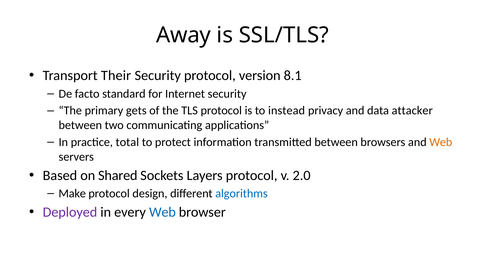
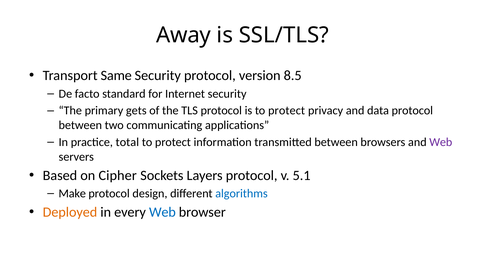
Their: Their -> Same (116, 76)
8.1: 8.1 -> 8.5 (293, 76)
is to instead: instead -> protect (287, 111)
data attacker: attacker -> protocol (412, 111)
Web colour: orange -> purple (441, 142)
Shared: Shared -> Cipher (118, 175)
2.0: 2.0 -> 5.1 (302, 175)
Deployed colour: purple -> orange (70, 212)
